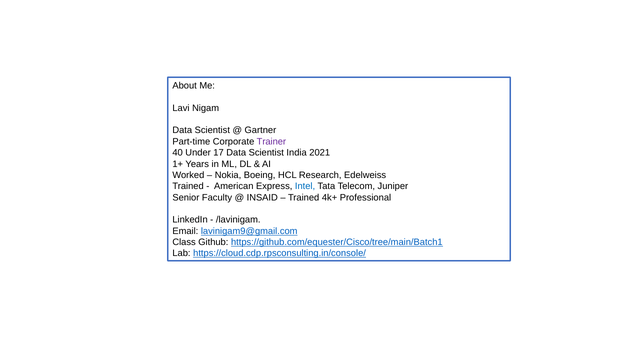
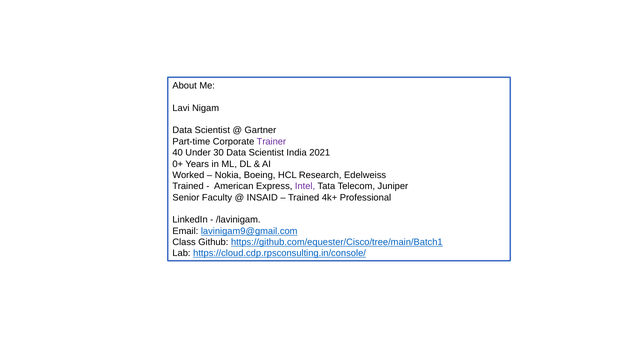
17: 17 -> 30 (219, 153)
1+: 1+ -> 0+ (178, 164)
Intel colour: blue -> purple (305, 187)
